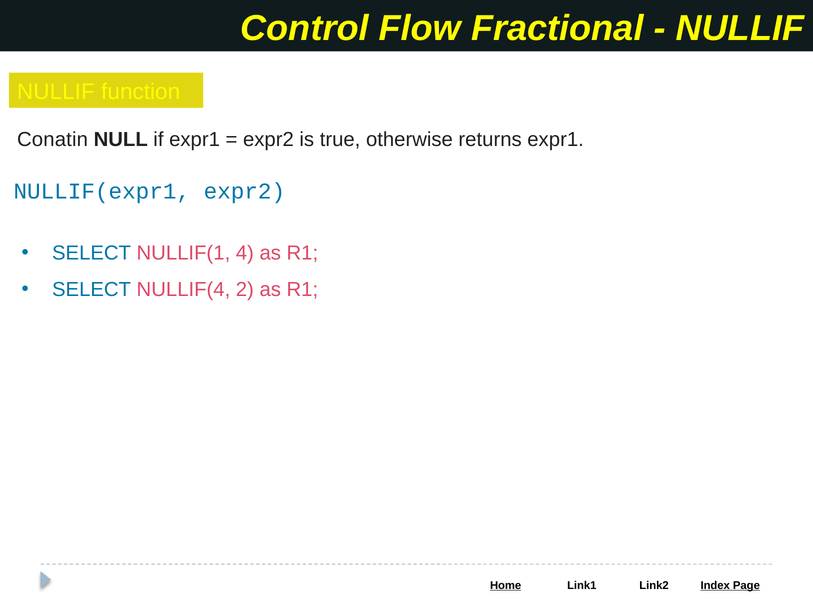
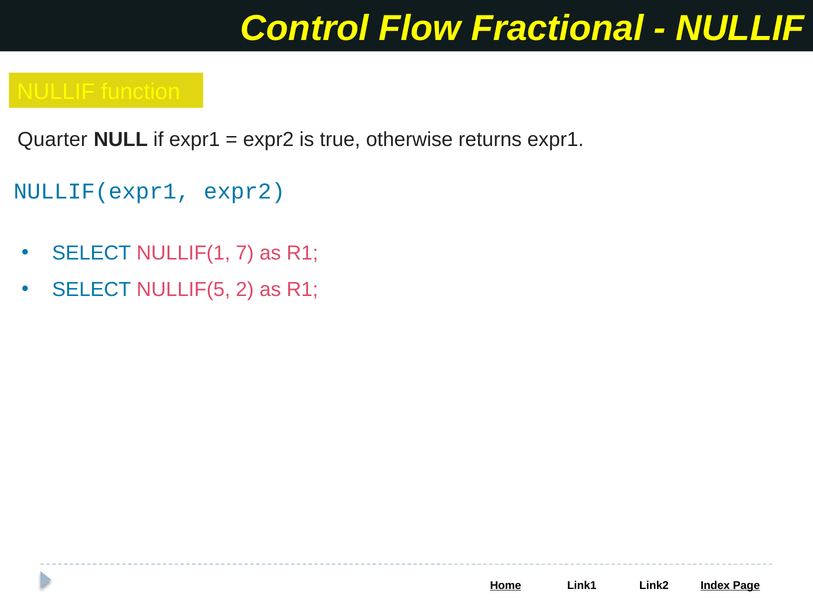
Conatin: Conatin -> Quarter (52, 140)
4: 4 -> 7 (245, 253)
NULLIF(4: NULLIF(4 -> NULLIF(5 (183, 290)
